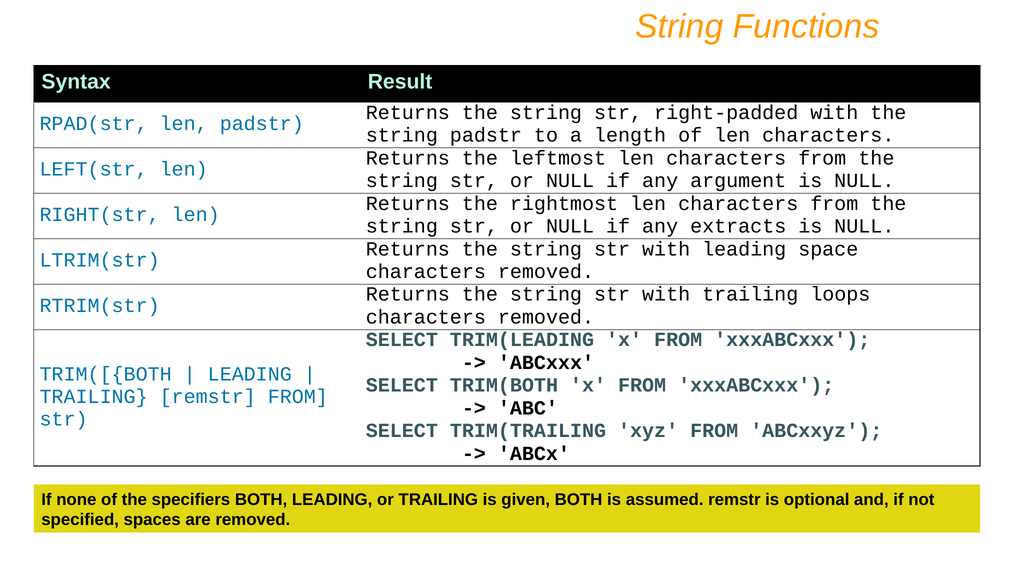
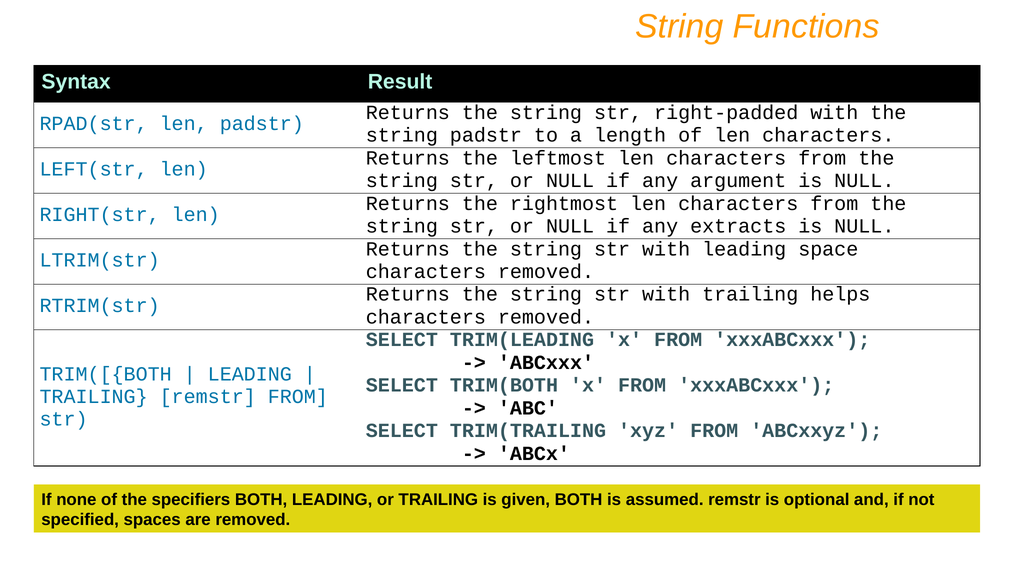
loops: loops -> helps (840, 294)
